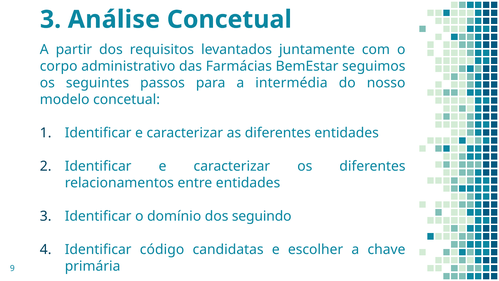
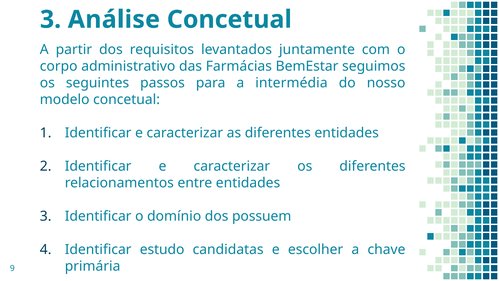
seguindo: seguindo -> possuem (262, 216)
código: código -> estudo (162, 249)
